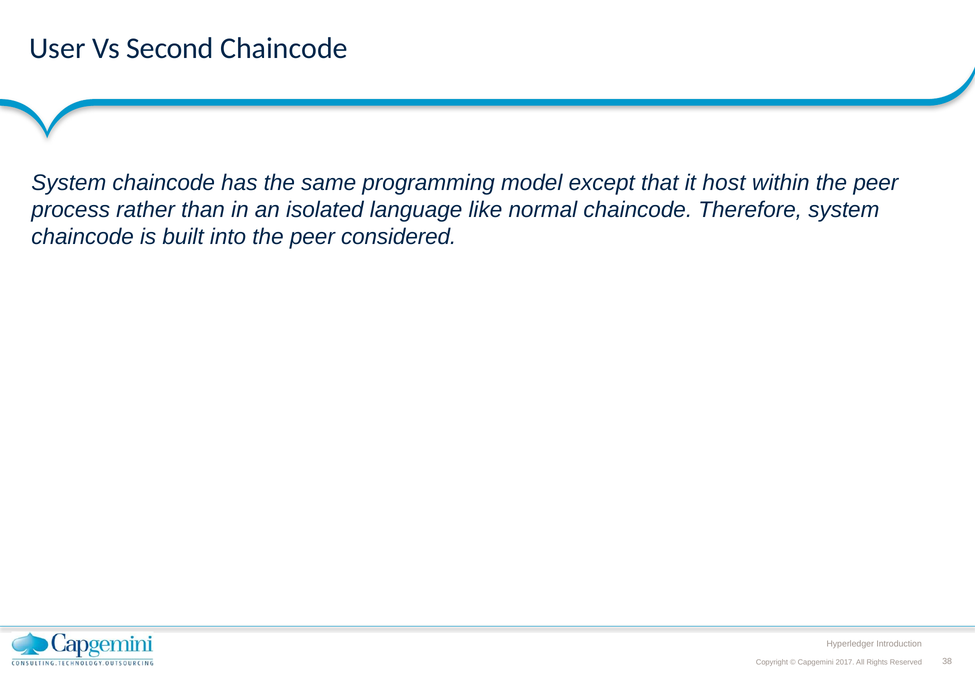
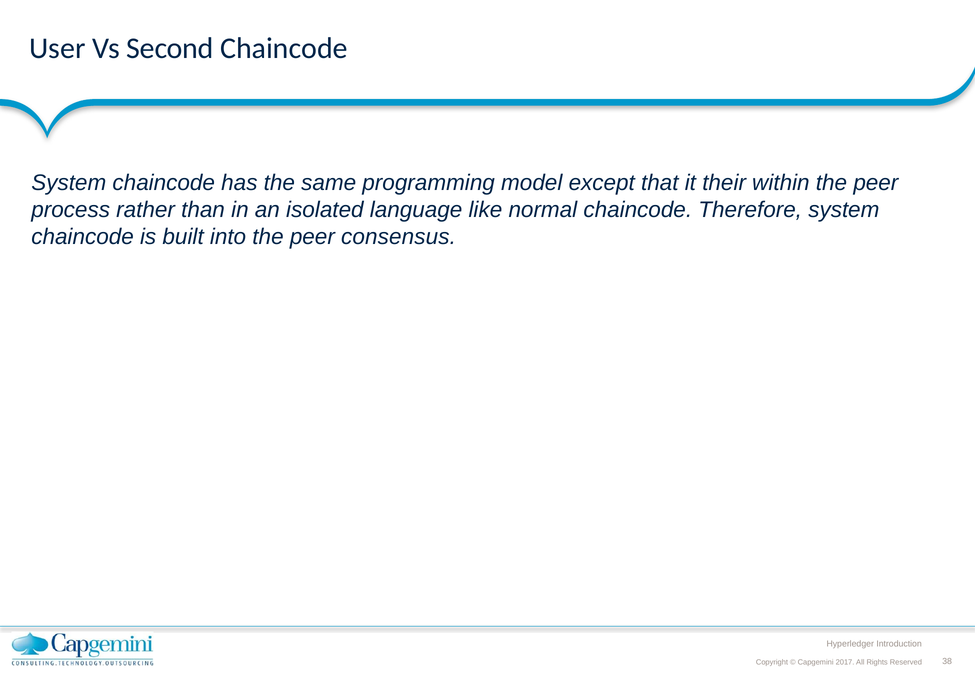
host: host -> their (724, 183)
considered: considered -> consensus (398, 237)
